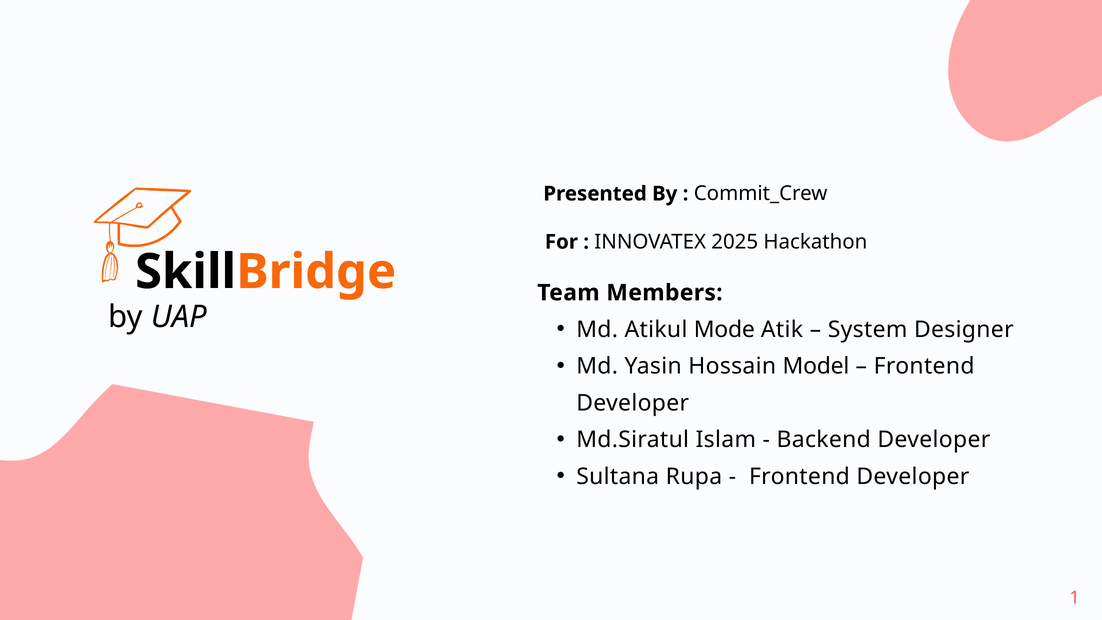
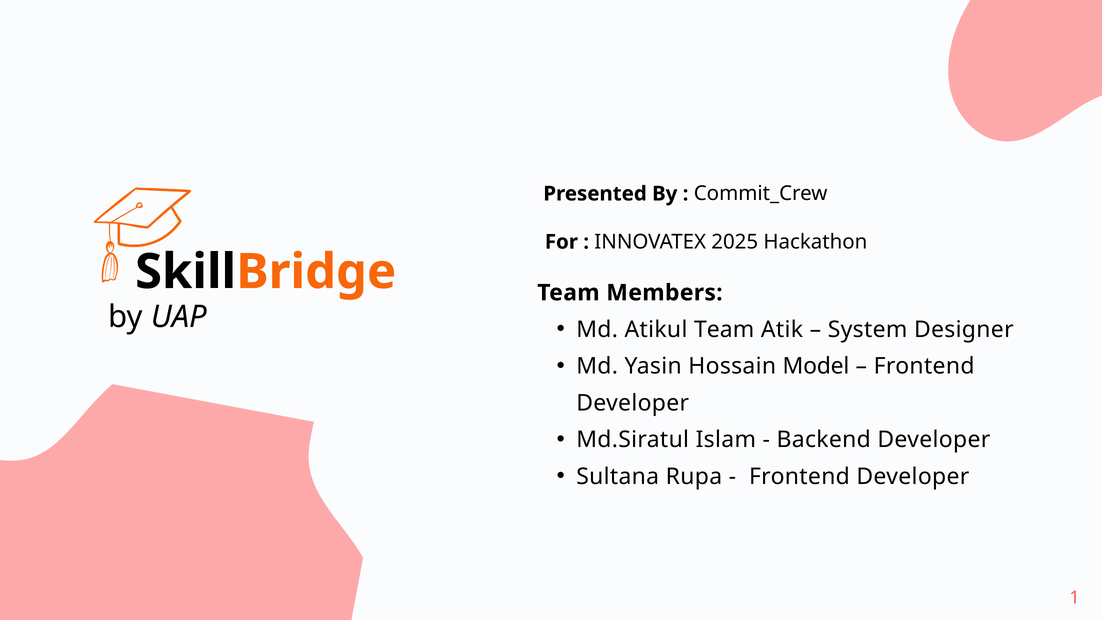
Atikul Mode: Mode -> Team (724, 329)
